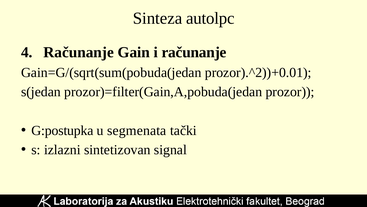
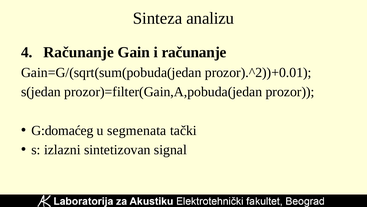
autolpc: autolpc -> analizu (210, 18)
G:postupka: G:postupka -> G:domaćeg (62, 130)
